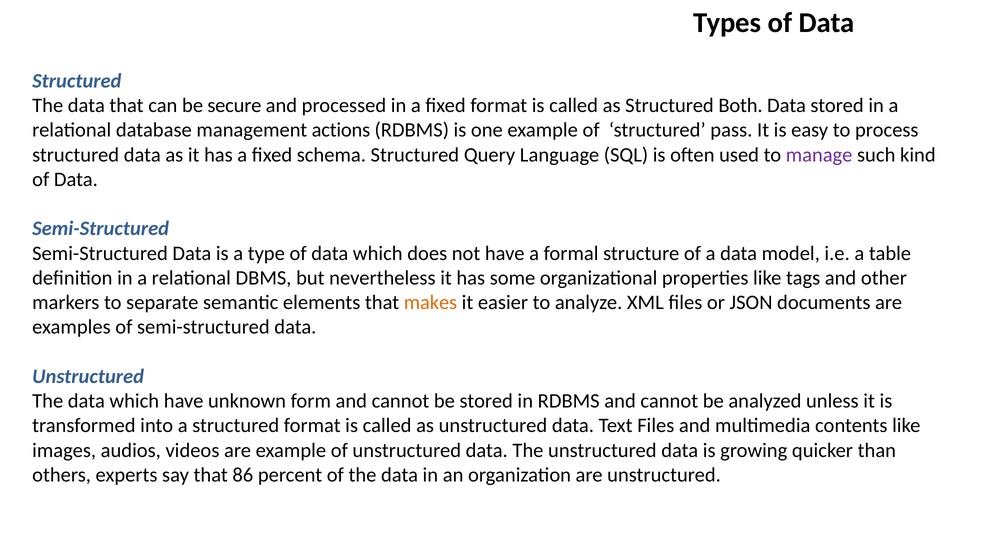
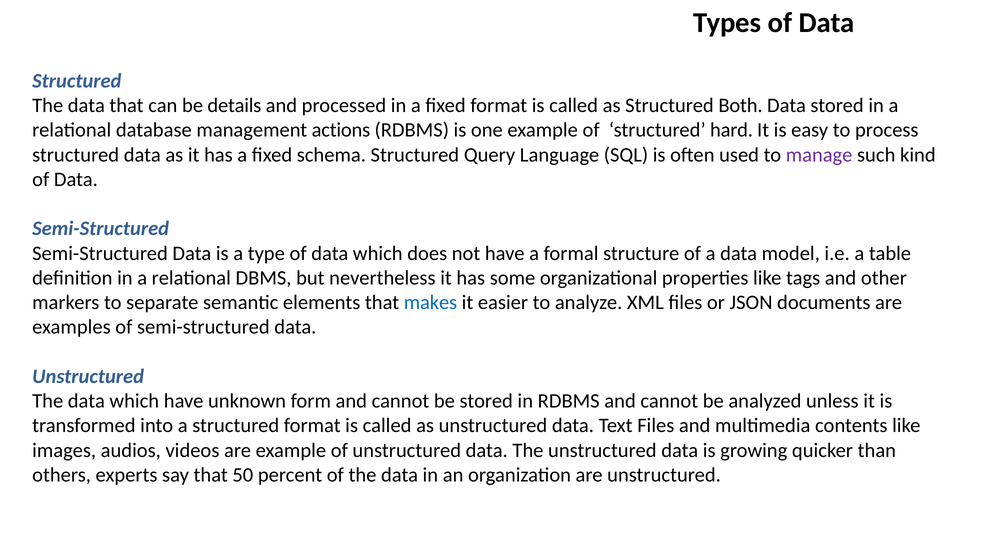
secure: secure -> details (234, 106)
pass: pass -> hard (732, 130)
makes colour: orange -> blue (430, 303)
86: 86 -> 50 (243, 475)
